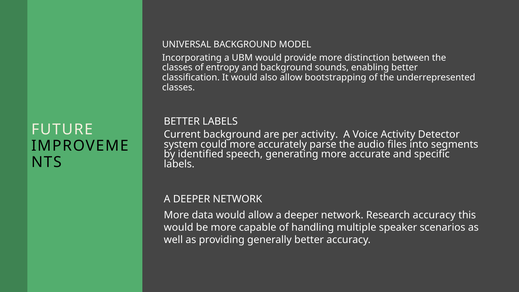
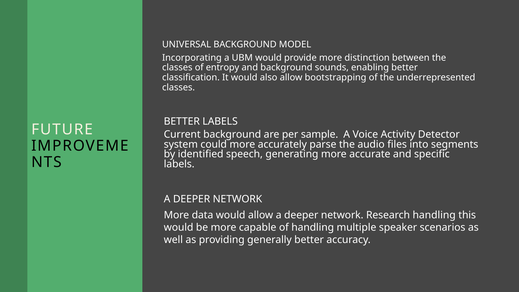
per activity: activity -> sample (320, 134)
Research accuracy: accuracy -> handling (434, 215)
